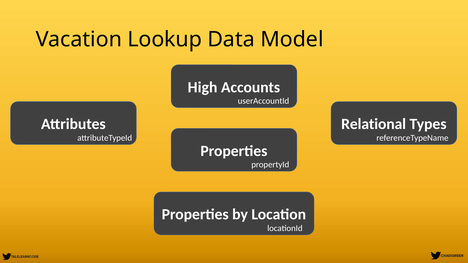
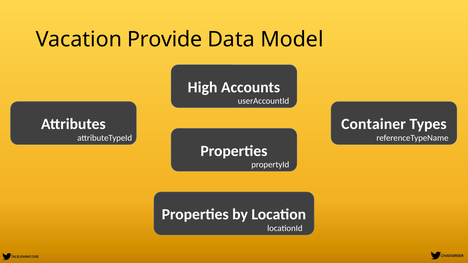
Lookup: Lookup -> Provide (165, 39)
Relational: Relational -> Container (374, 124)
